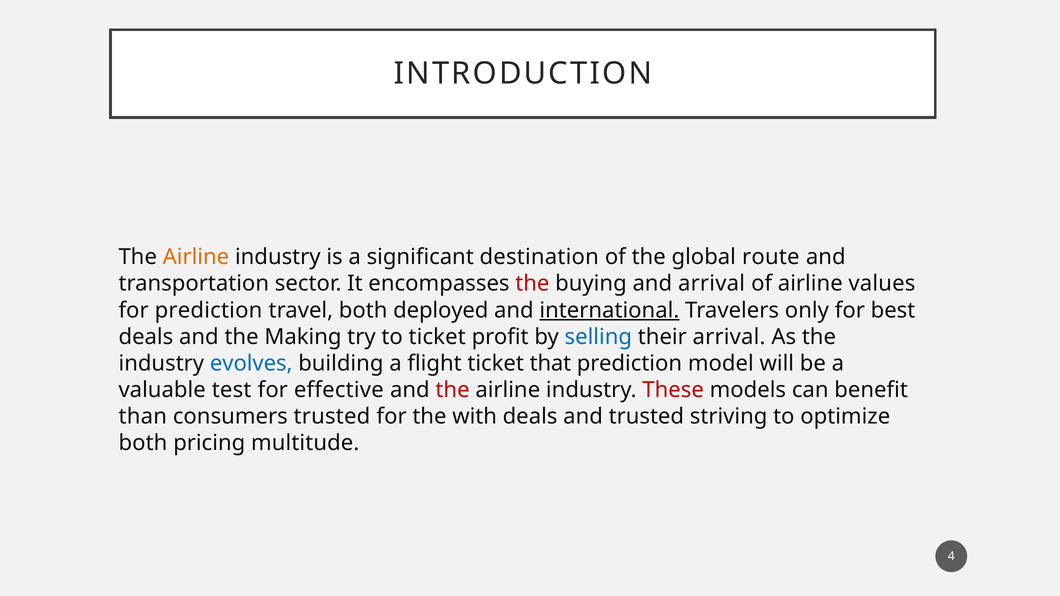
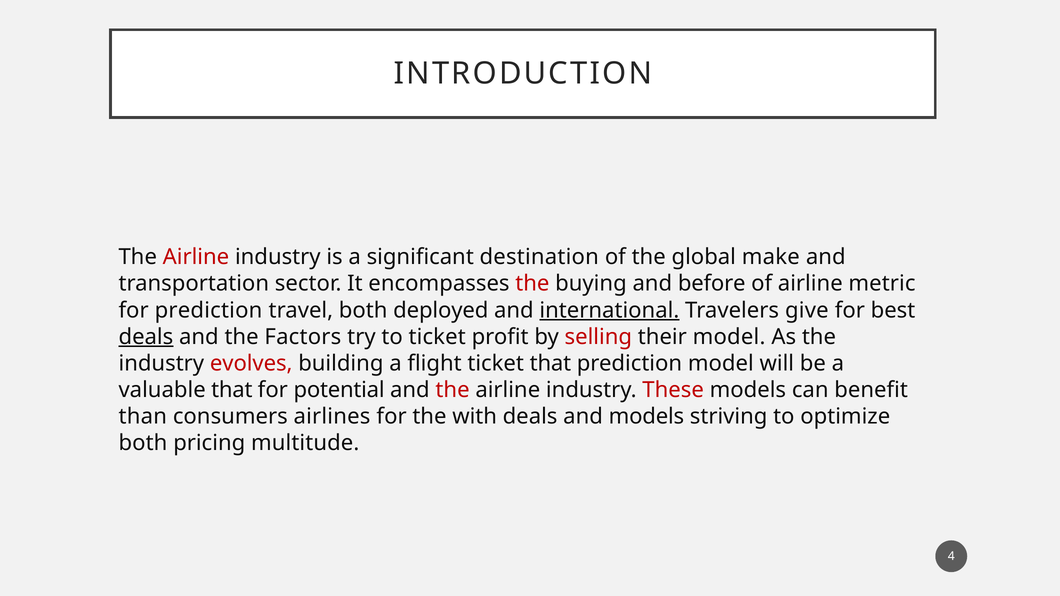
Airline colour: orange -> red (196, 257)
route: route -> make (771, 257)
and arrival: arrival -> before (712, 284)
values: values -> metric (882, 284)
only: only -> give (807, 310)
deals underline: none -> present (146, 337)
Making: Making -> Factors (303, 337)
selling colour: blue -> red (598, 337)
their arrival: arrival -> model (729, 337)
evolves colour: blue -> red (251, 363)
valuable test: test -> that (232, 390)
effective: effective -> potential (339, 390)
consumers trusted: trusted -> airlines (332, 417)
and trusted: trusted -> models (646, 417)
